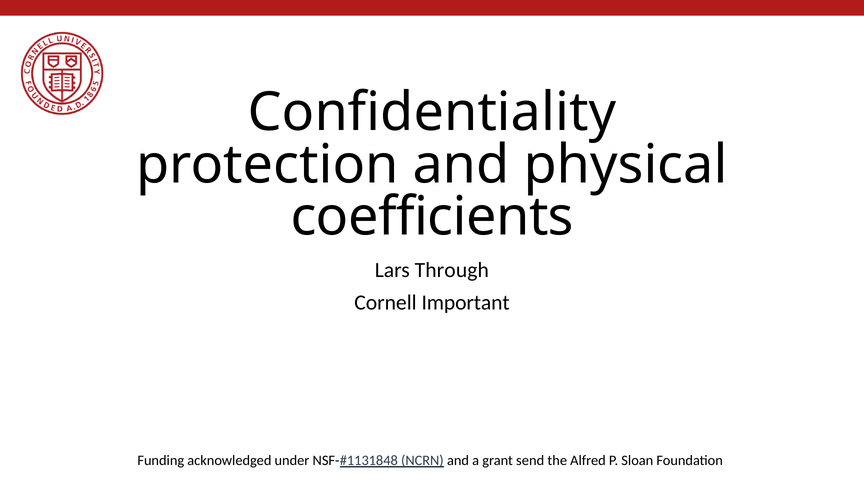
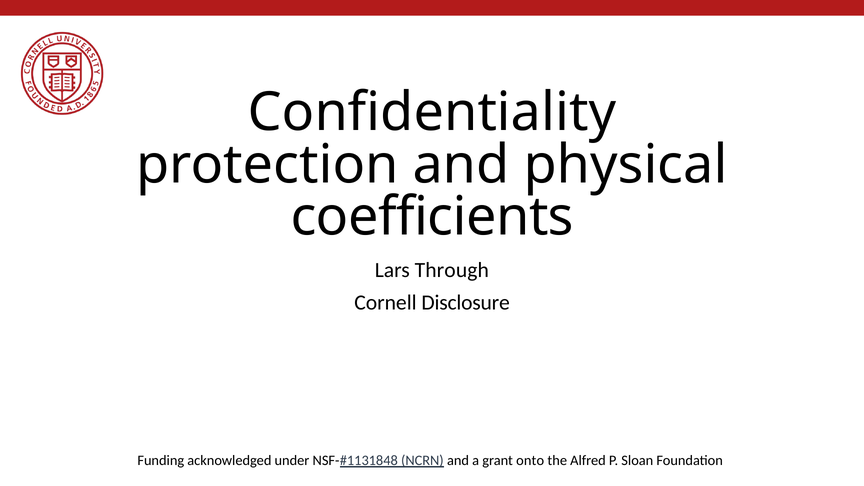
Important: Important -> Disclosure (466, 302)
send: send -> onto (530, 460)
